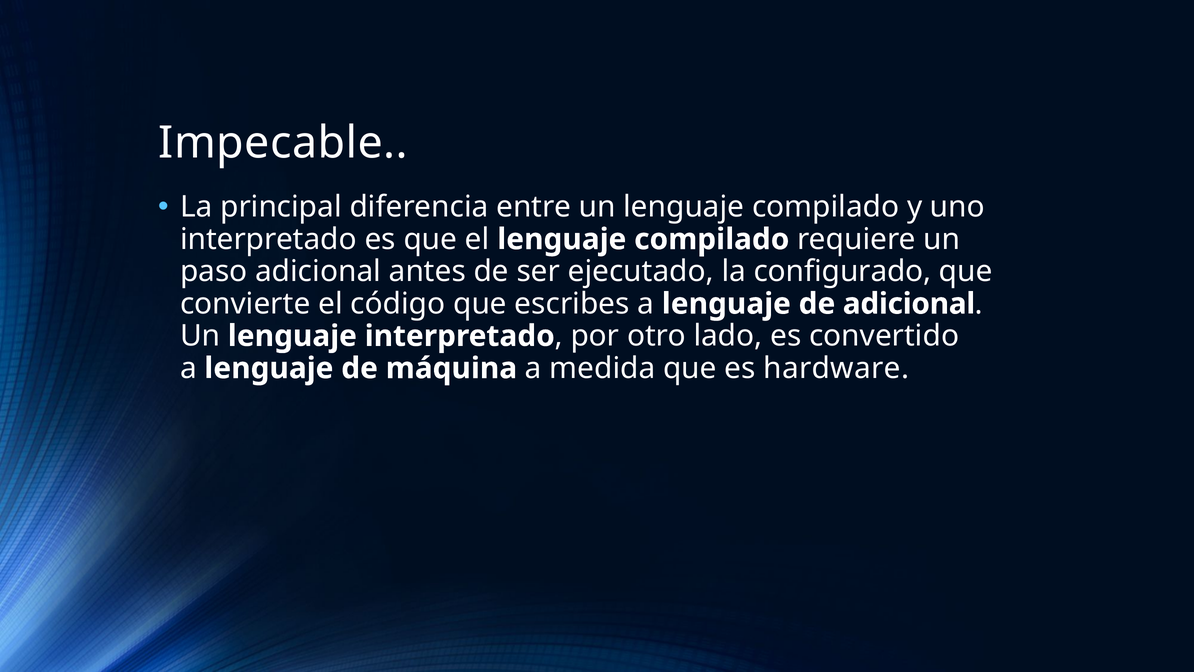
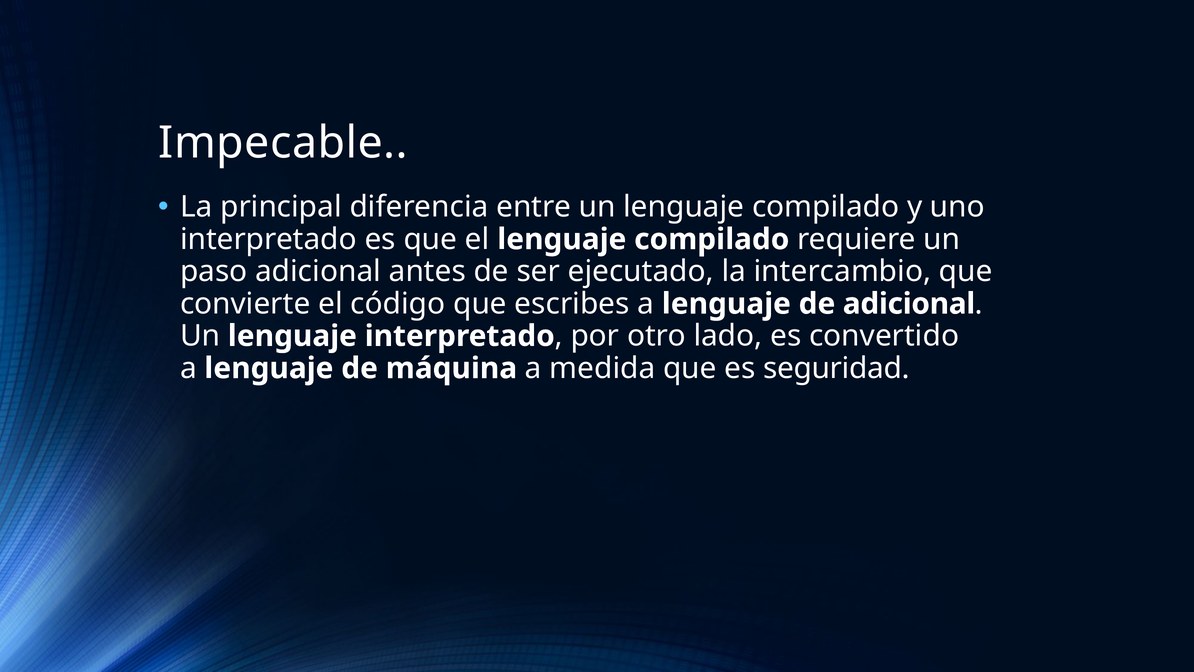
configurado: configurado -> intercambio (842, 272)
hardware: hardware -> seguridad (836, 368)
